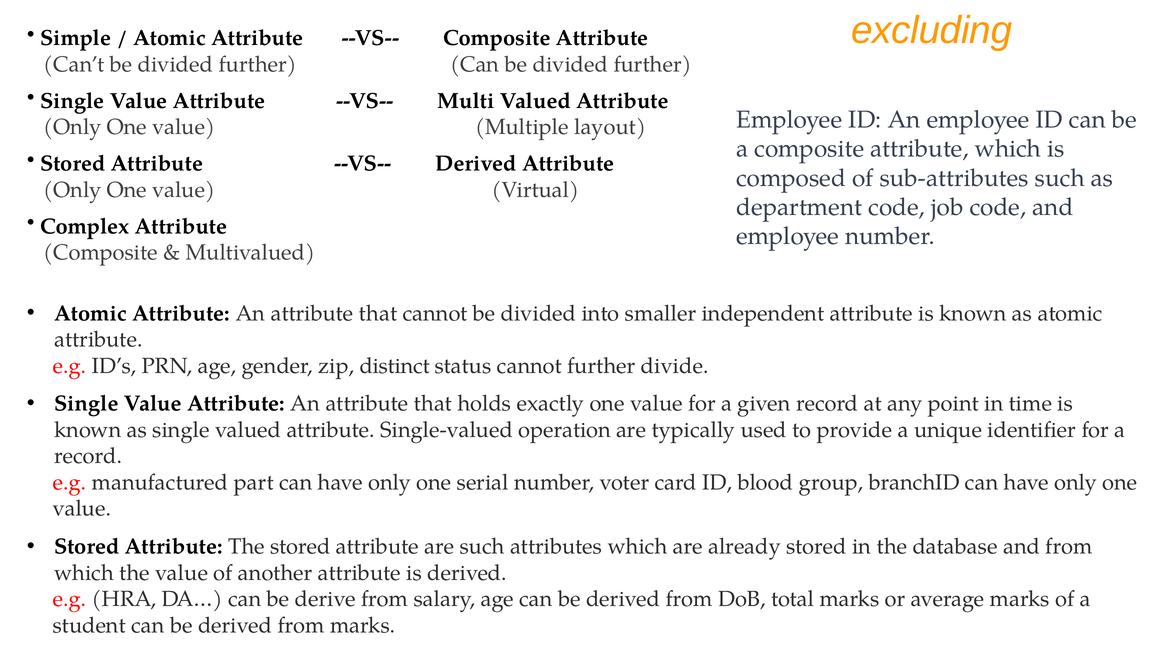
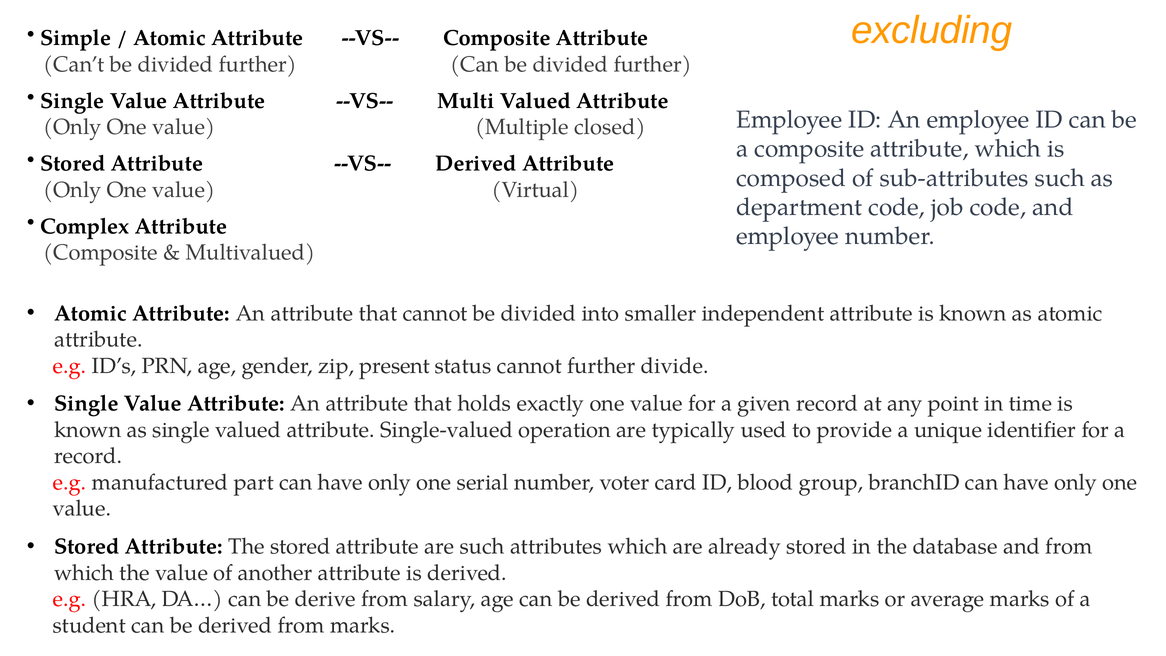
layout: layout -> closed (610, 127)
distinct: distinct -> present (395, 366)
